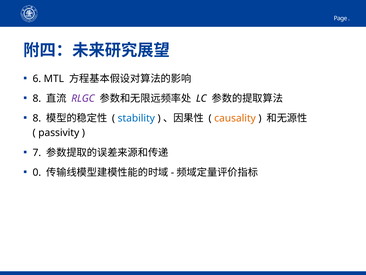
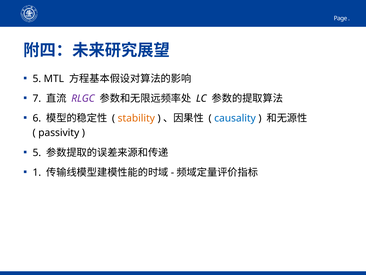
6: 6 -> 5 (37, 79)
8: 8 -> 7 (37, 98)
8: 8 -> 6 (37, 118)
stability colour: blue -> orange (136, 118)
causality colour: orange -> blue (235, 118)
7: 7 -> 5 (37, 152)
0: 0 -> 1 (37, 172)
